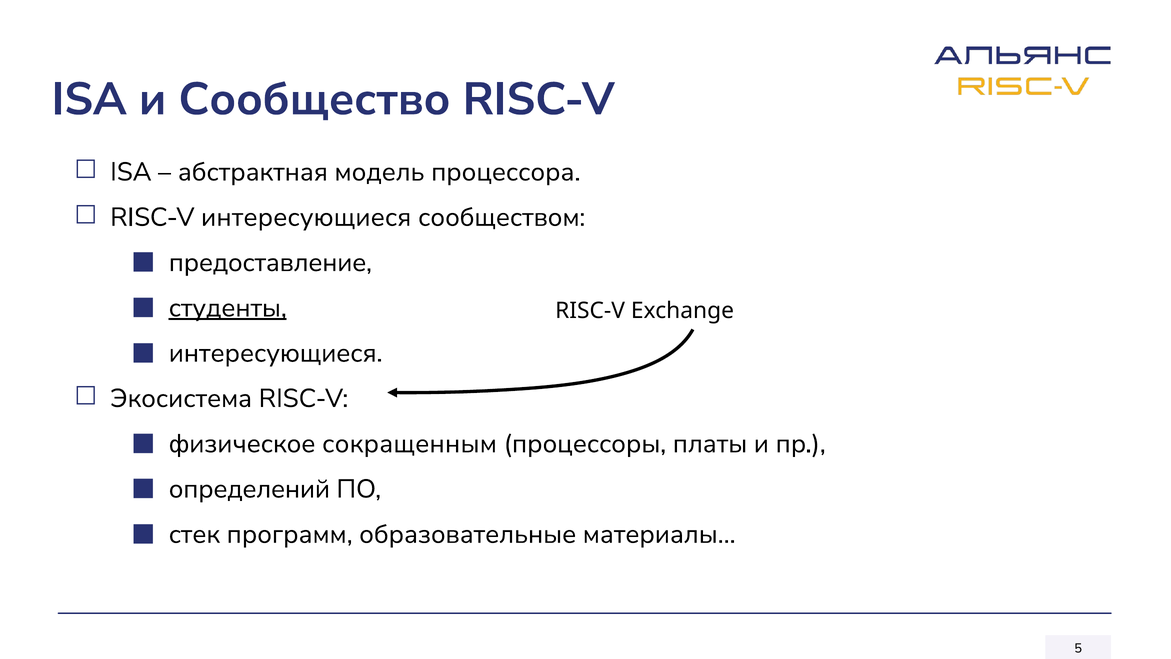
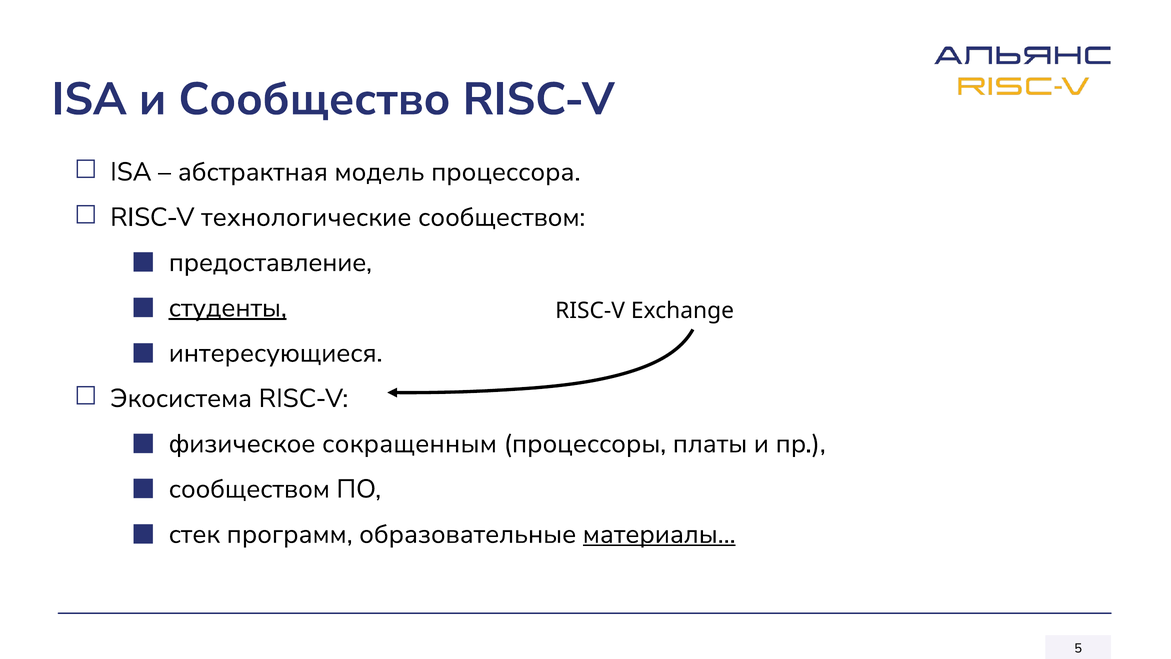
RISC-V интересующиеся: интересующиеся -> технологические (306, 217)
определений: определений -> сообществом (249, 489)
материалы… underline: none -> present (659, 534)
